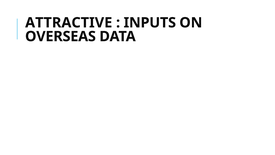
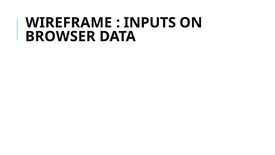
ATTRACTIVE: ATTRACTIVE -> WIREFRAME (69, 23)
OVERSEAS: OVERSEAS -> BROWSER (60, 36)
